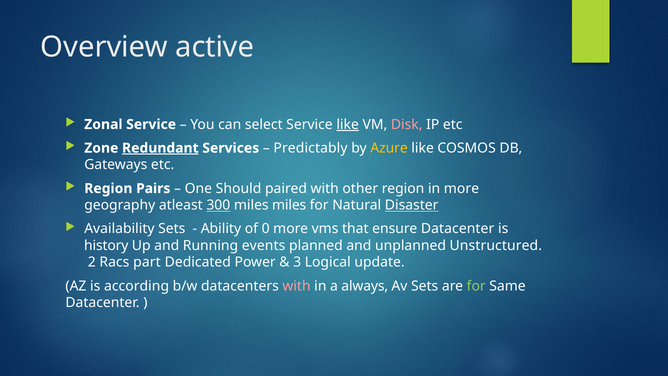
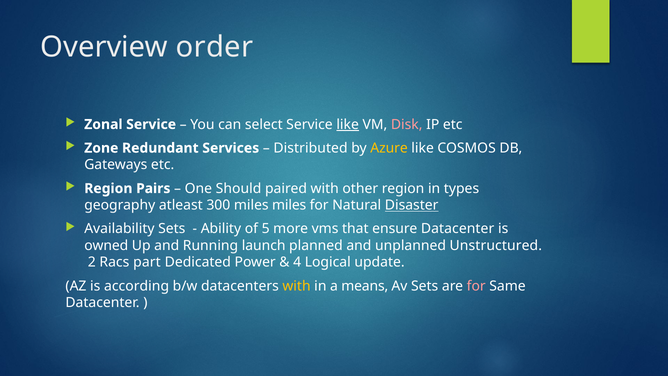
active: active -> order (214, 47)
Redundant underline: present -> none (160, 148)
Predictably: Predictably -> Distributed (311, 148)
in more: more -> types (462, 188)
300 underline: present -> none (218, 205)
0: 0 -> 5 (266, 229)
history: history -> owned (106, 245)
events: events -> launch (264, 245)
3: 3 -> 4 (297, 262)
with colour: pink -> yellow (297, 286)
always: always -> means (365, 286)
for colour: light green -> pink (476, 286)
